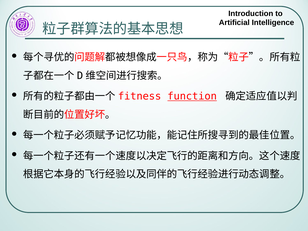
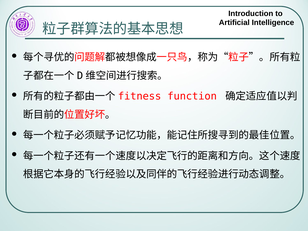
function underline: present -> none (192, 96)
